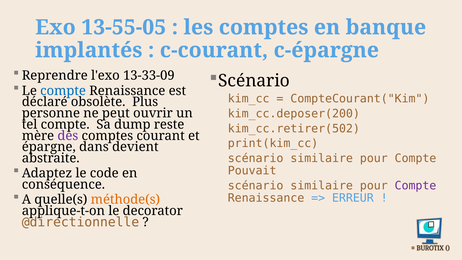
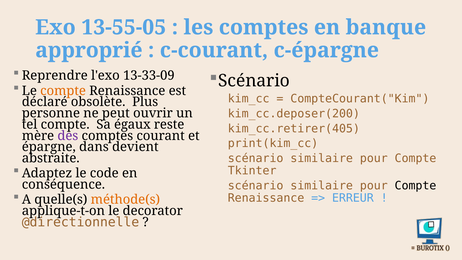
implantés: implantés -> approprié (89, 50)
compte colour: blue -> orange (63, 91)
dump: dump -> égaux (132, 124)
kim_cc.retirer(502: kim_cc.retirer(502 -> kim_cc.retirer(405 (294, 128)
Pouvait: Pouvait -> Tkinter (252, 171)
Compte colour: purple -> black (415, 186)
